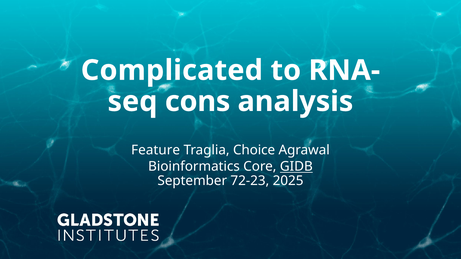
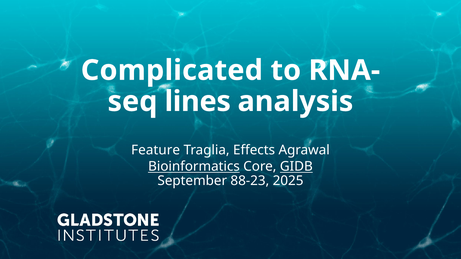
cons: cons -> lines (198, 102)
Choice: Choice -> Effects (254, 150)
Bioinformatics underline: none -> present (194, 167)
72-23: 72-23 -> 88-23 (250, 181)
